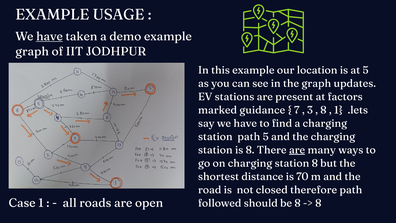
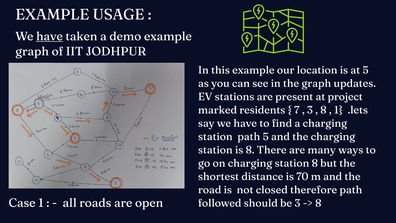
factors: factors -> project (345, 97)
guidance: guidance -> residents (262, 110)
are underline: present -> none (297, 150)
be 8: 8 -> 3 (297, 203)
